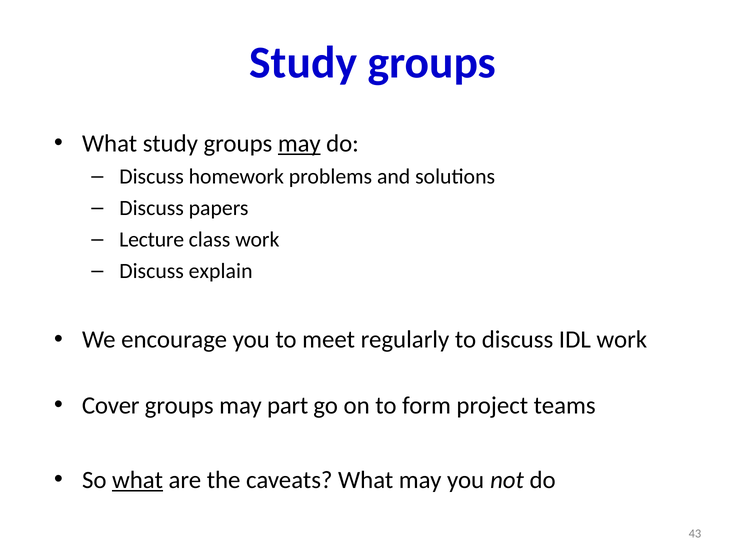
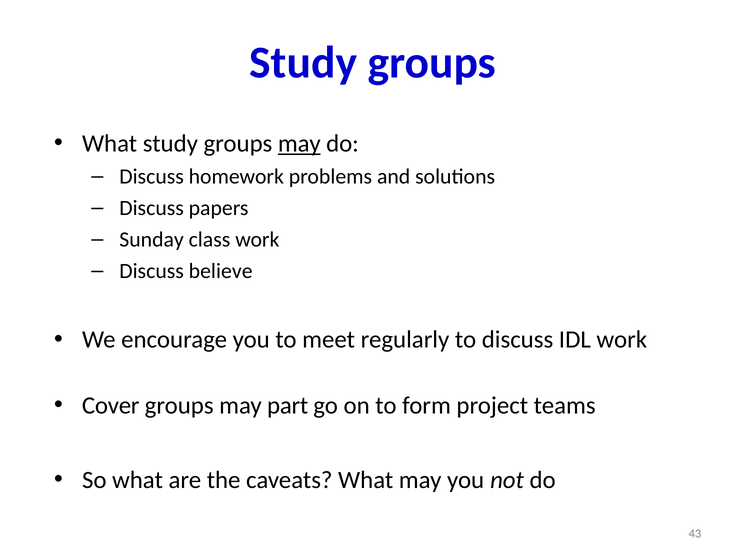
Lecture: Lecture -> Sunday (152, 240)
explain: explain -> believe (221, 271)
what underline: present -> none (138, 481)
